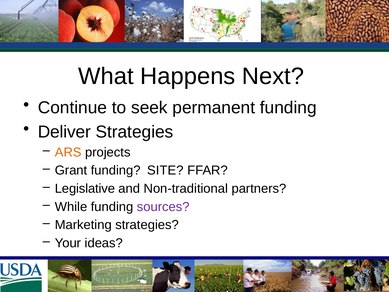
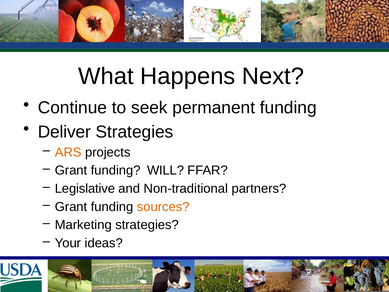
SITE: SITE -> WILL (166, 170)
While: While -> Grant (71, 207)
sources colour: purple -> orange (163, 207)
